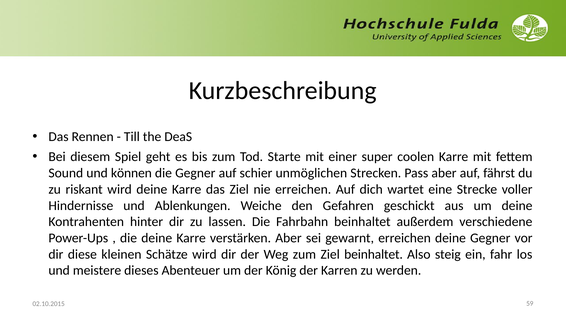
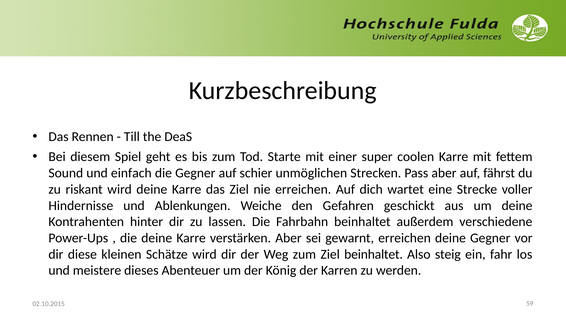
können: können -> einfach (131, 173)
